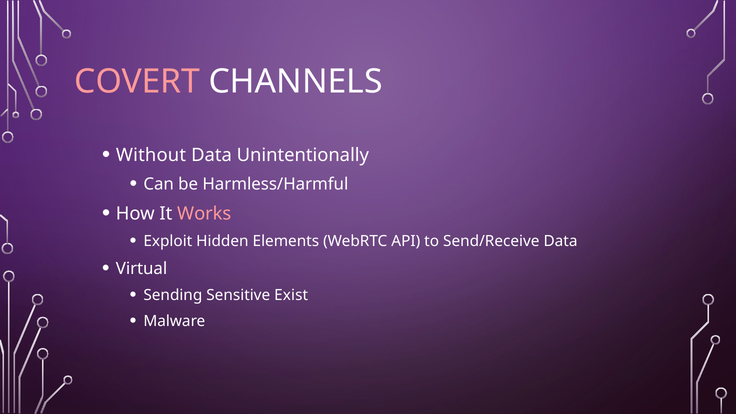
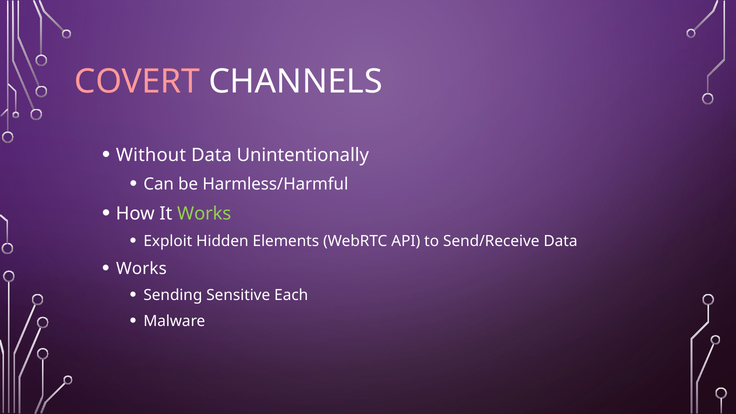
Works colour: pink -> light green (204, 214)
Virtual: Virtual -> Works (141, 269)
Exist: Exist -> Each (291, 295)
